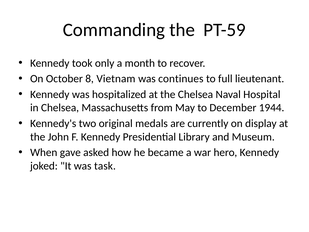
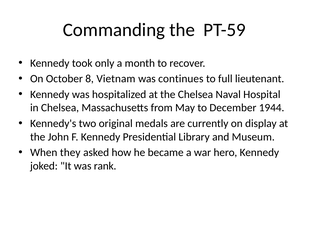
gave: gave -> they (70, 152)
task: task -> rank (105, 166)
